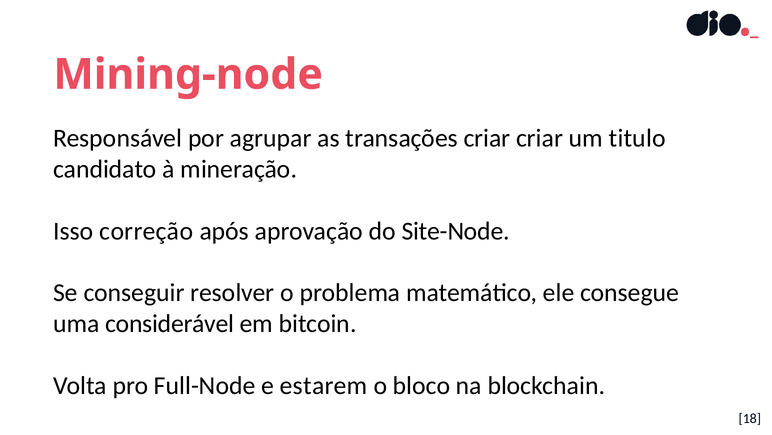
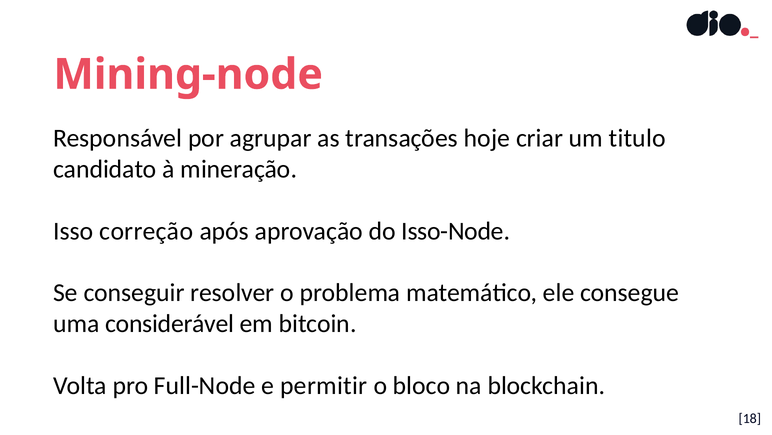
transações criar: criar -> hoje (487, 138)
Site-Node: Site-Node -> Isso-Node (456, 231)
estarem: estarem -> permitir (324, 385)
